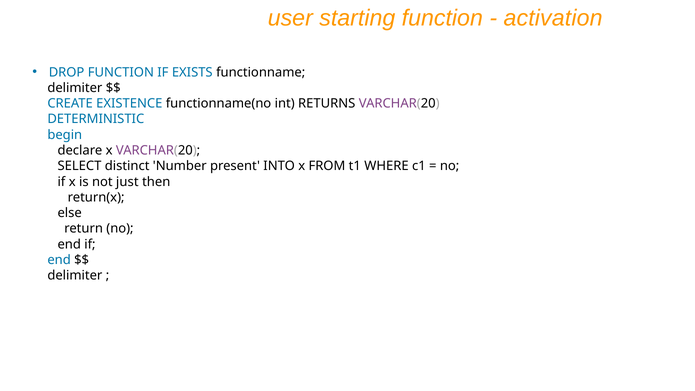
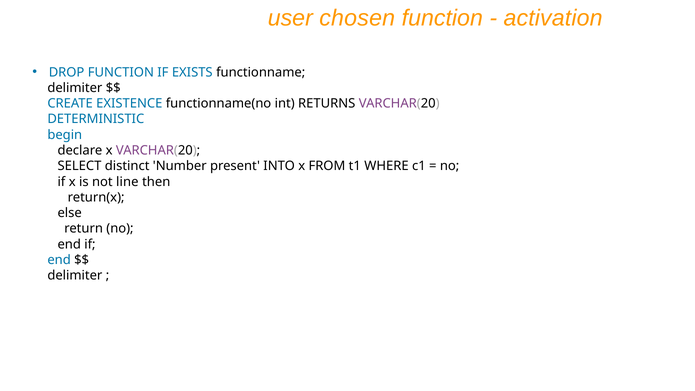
starting: starting -> chosen (357, 18)
just: just -> line (127, 182)
